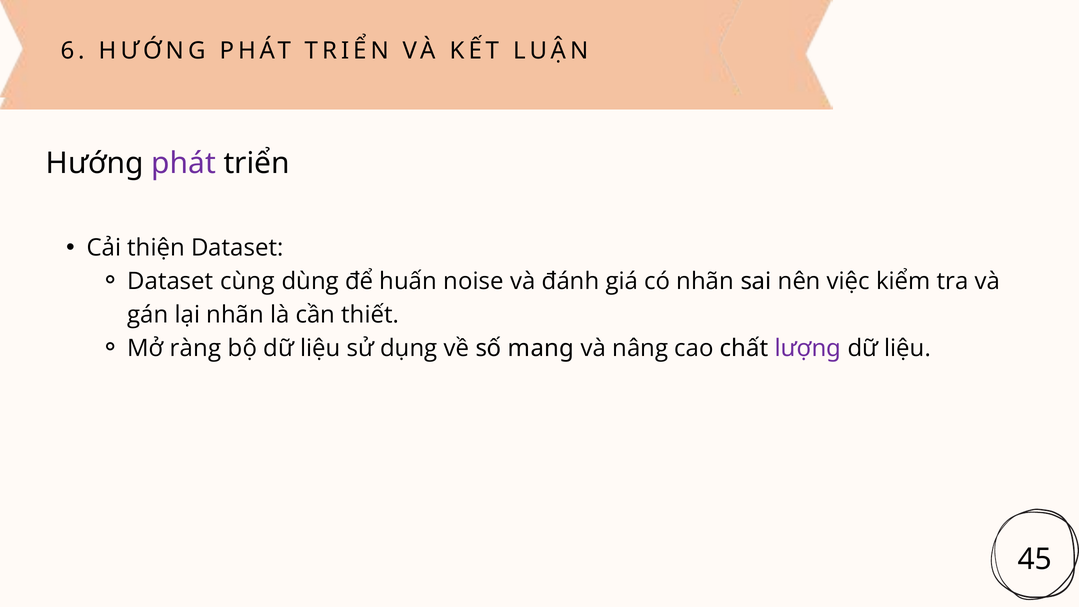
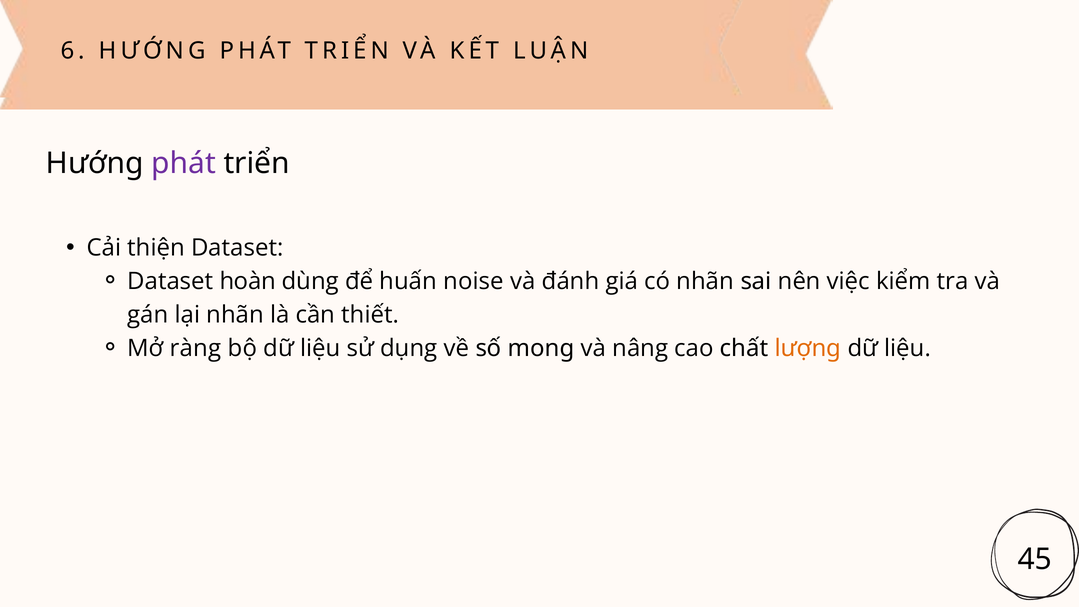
cùng: cùng -> hoàn (248, 281)
mang: mang -> mong (541, 349)
lượng colour: purple -> orange (808, 349)
